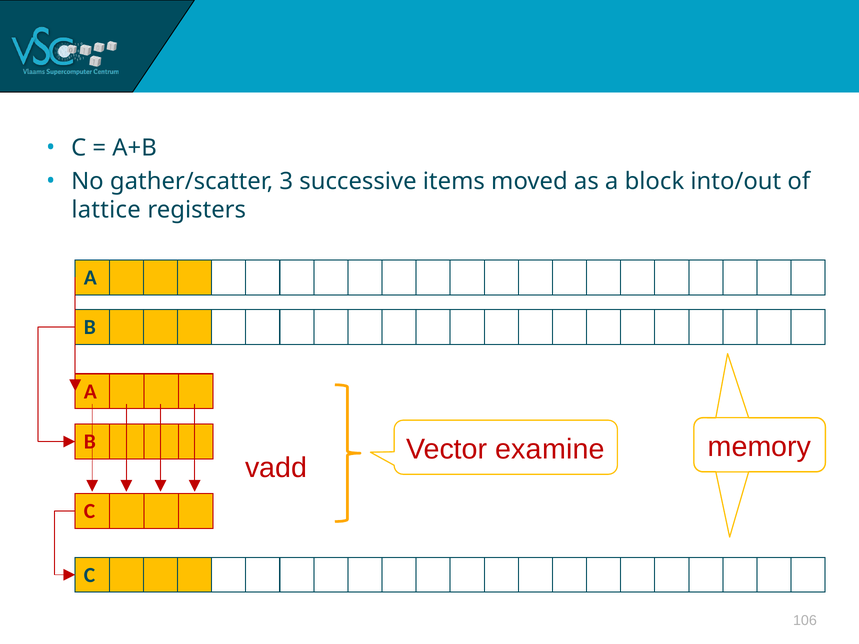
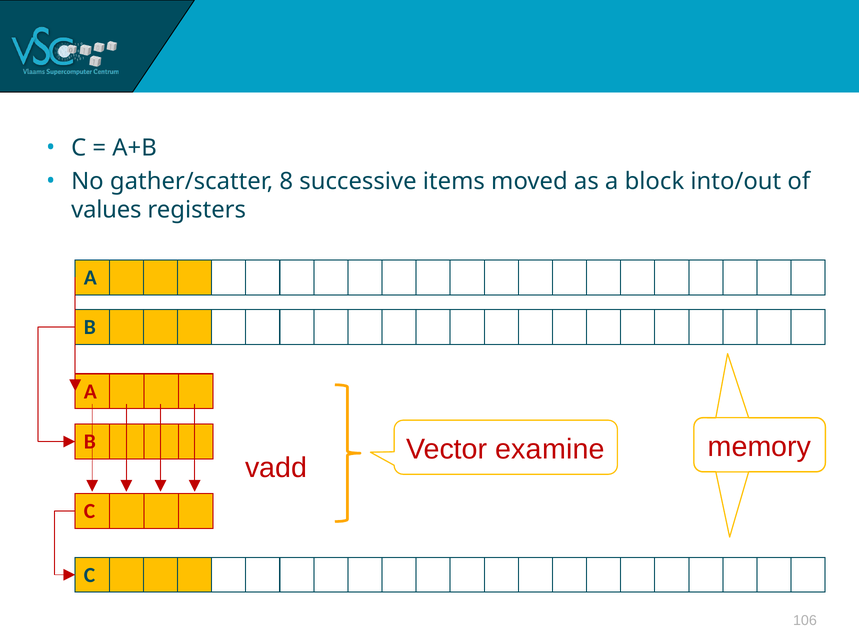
3: 3 -> 8 (286, 181)
lattice: lattice -> values (106, 210)
